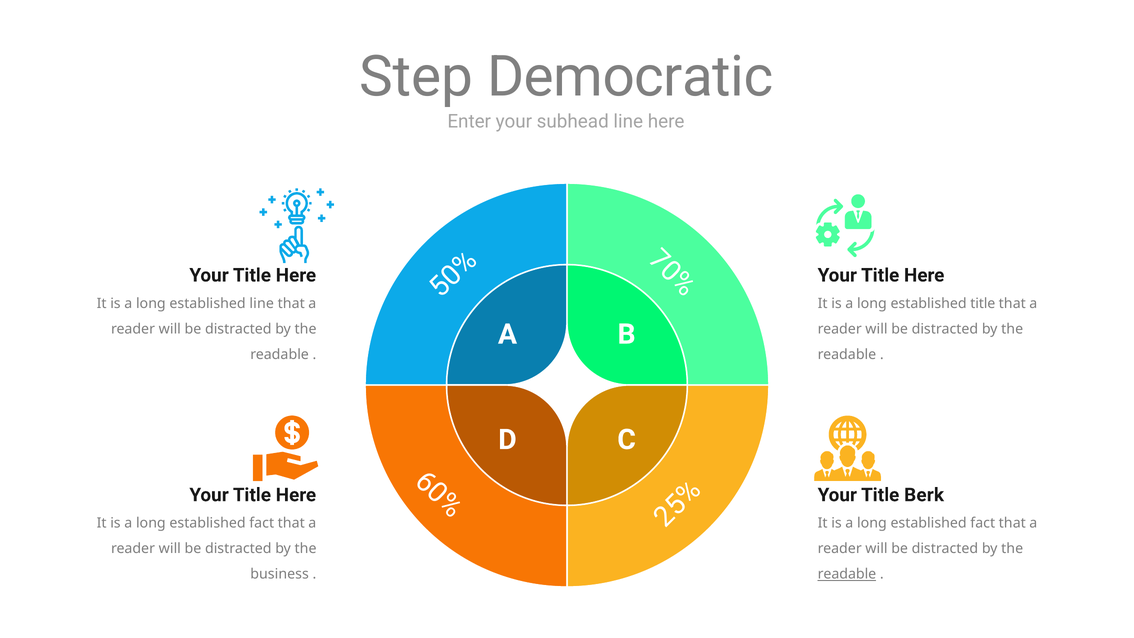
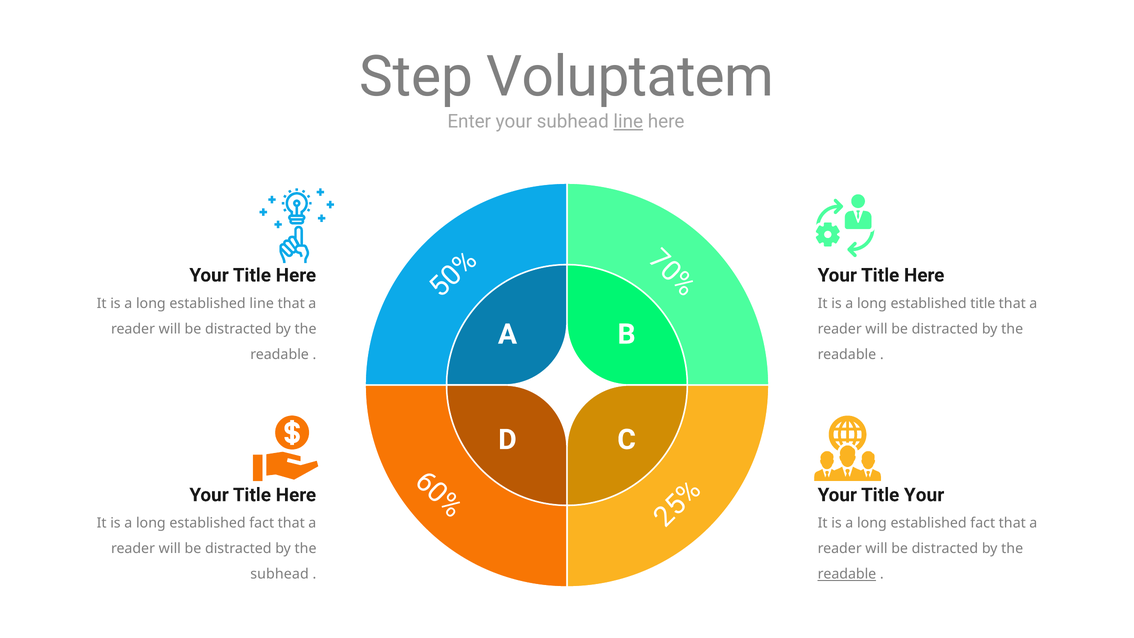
Democratic: Democratic -> Voluptatem (630, 77)
line underline: none -> present (628, 122)
Title Berk: Berk -> Your (924, 495)
business: business -> subhead (280, 574)
